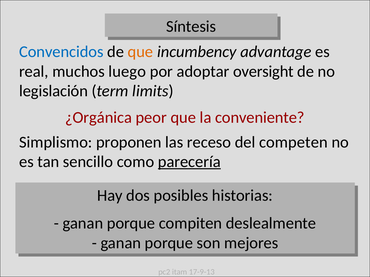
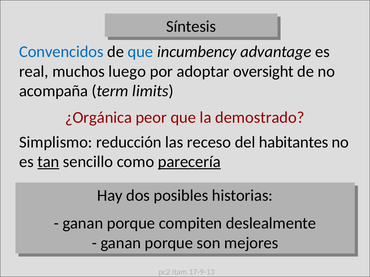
que colour: orange -> blue (140, 52)
legislación: legislación -> acompaña (54, 91)
conveniente: conveniente -> demostrado (260, 118)
proponen: proponen -> reducción (129, 142)
competen: competen -> habitantes (294, 142)
tan underline: none -> present (48, 162)
